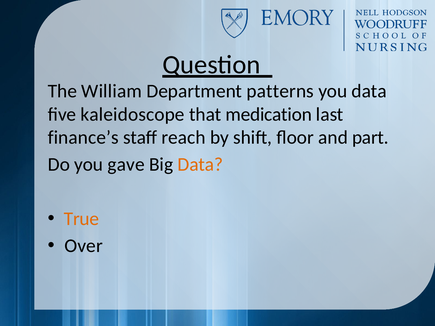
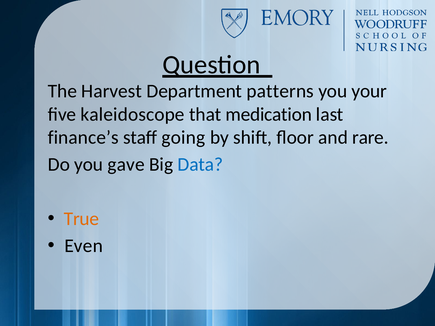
William: William -> Harvest (112, 91)
you data: data -> your (369, 91)
reach: reach -> going (184, 138)
part: part -> rare (370, 138)
Data colour: orange -> blue (200, 165)
Over: Over -> Even (84, 246)
